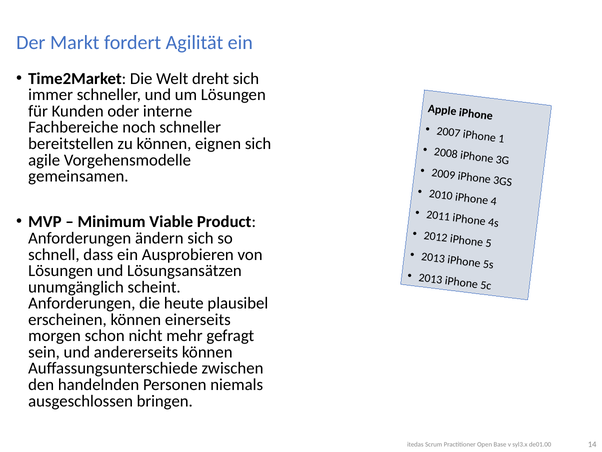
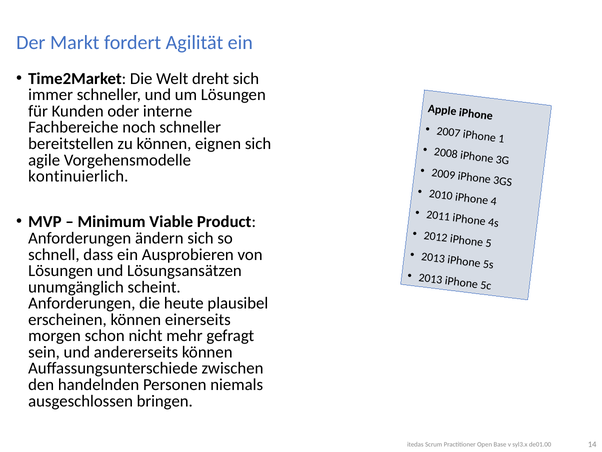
gemeinsamen: gemeinsamen -> kontinuierlich (78, 176)
